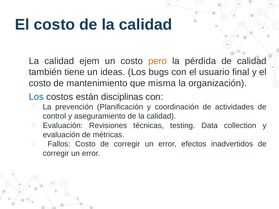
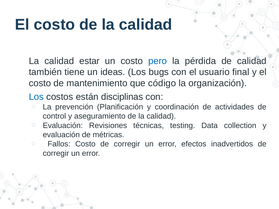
ejem: ejem -> estar (90, 61)
pero colour: orange -> blue (158, 61)
misma: misma -> código (162, 83)
